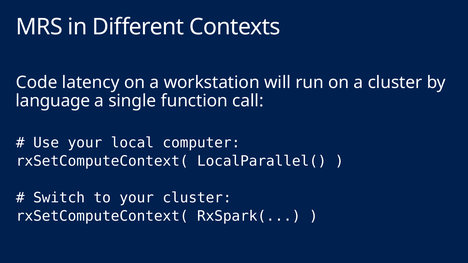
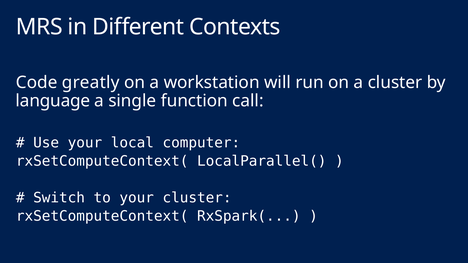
latency: latency -> greatly (91, 82)
